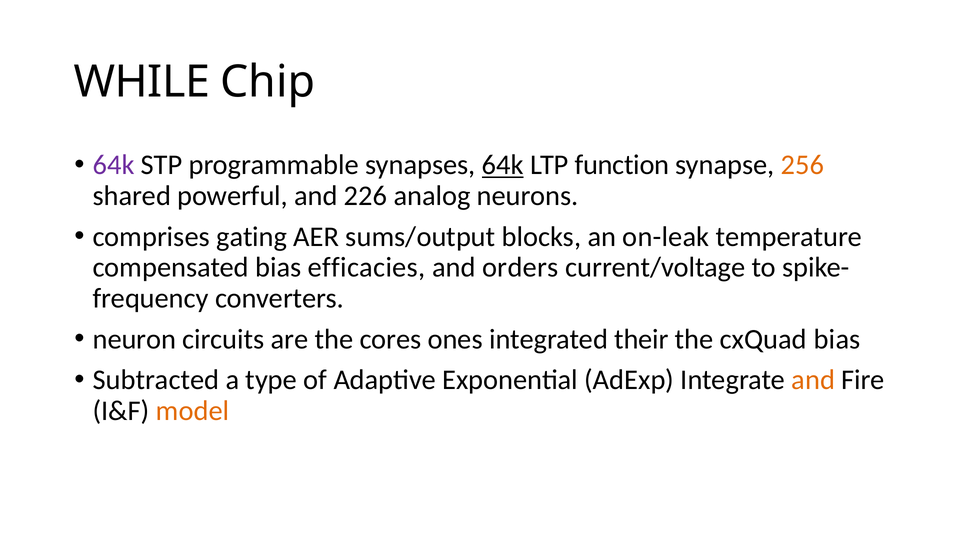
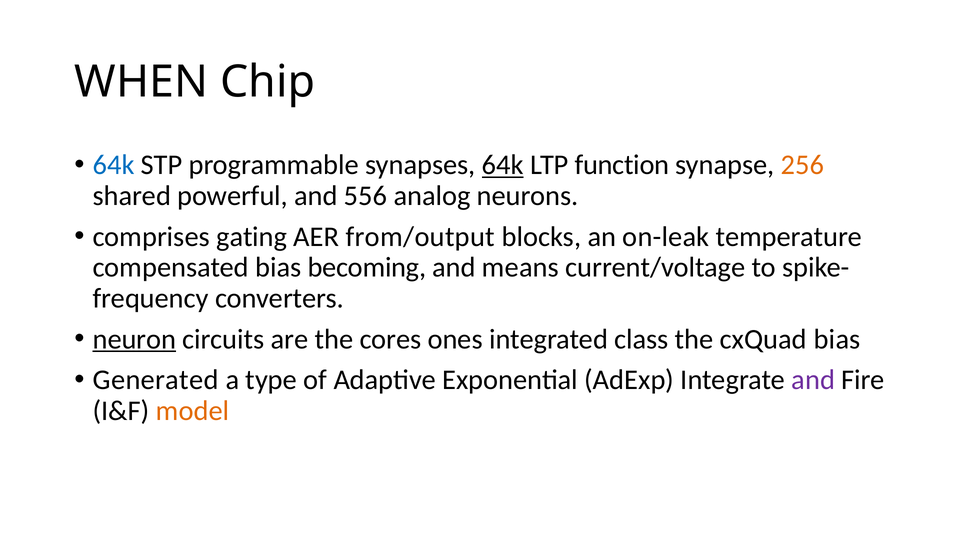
WHILE: WHILE -> WHEN (141, 82)
64k colour: purple -> blue (114, 165)
226: 226 -> 556 (366, 196)
sums/output: sums/output -> from/output (420, 237)
efficacies: efficacies -> becoming (367, 267)
orders: orders -> means (520, 267)
neuron underline: none -> present (134, 339)
their: their -> class (641, 339)
Subtracted: Subtracted -> Generated (156, 380)
and colour: orange -> purple (813, 380)
